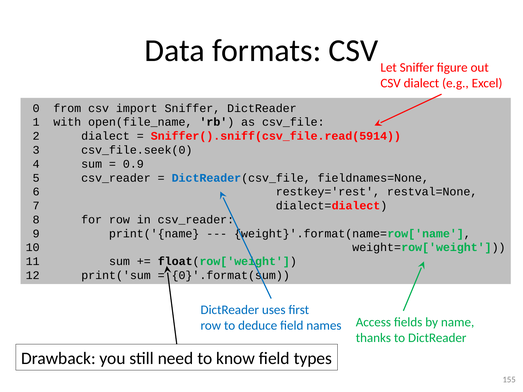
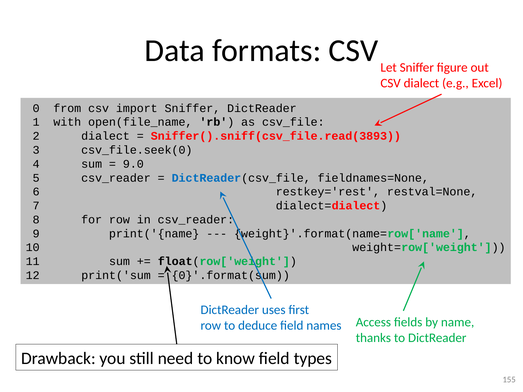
Sniffer().sniff(csv_file.read(5914: Sniffer().sniff(csv_file.read(5914 -> Sniffer().sniff(csv_file.read(3893 (276, 136)
0.9: 0.9 -> 9.0 (133, 164)
